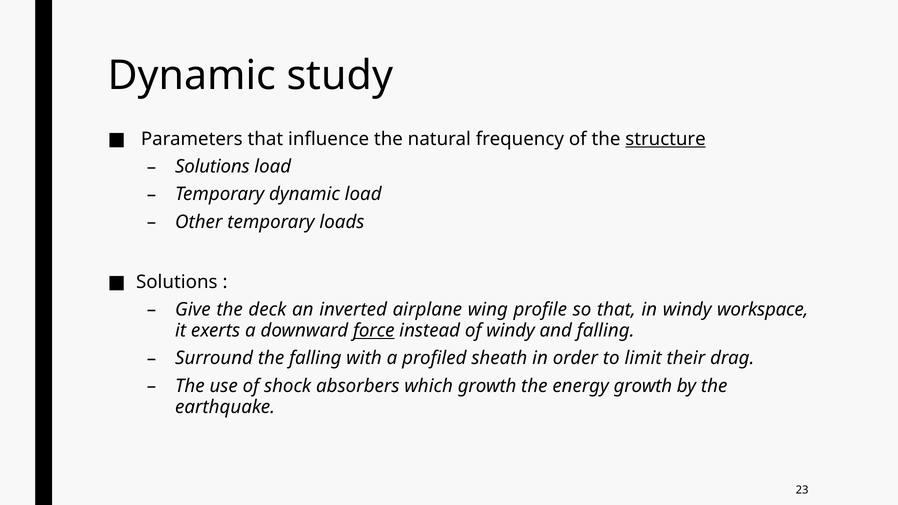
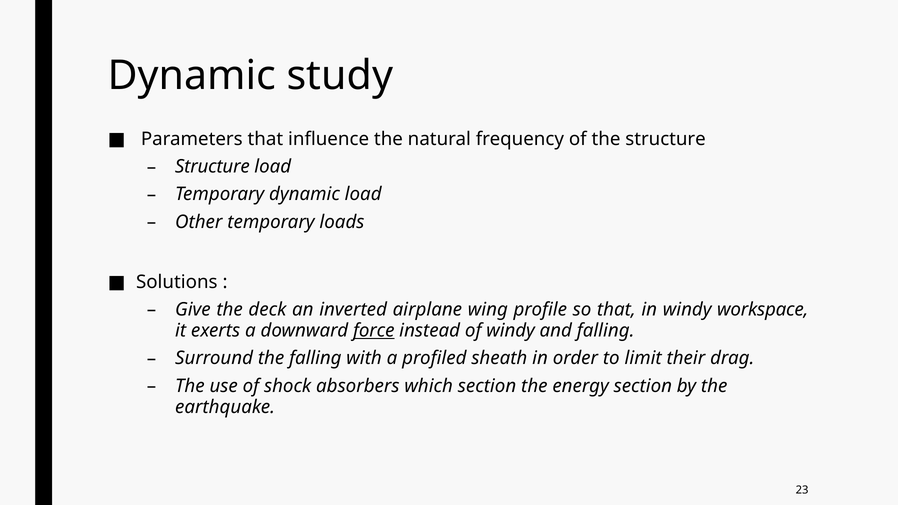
structure underline: present -> none (666, 139)
Solutions: Solutions -> Structure (212, 167)
which growth: growth -> section (487, 386)
energy growth: growth -> section (643, 386)
